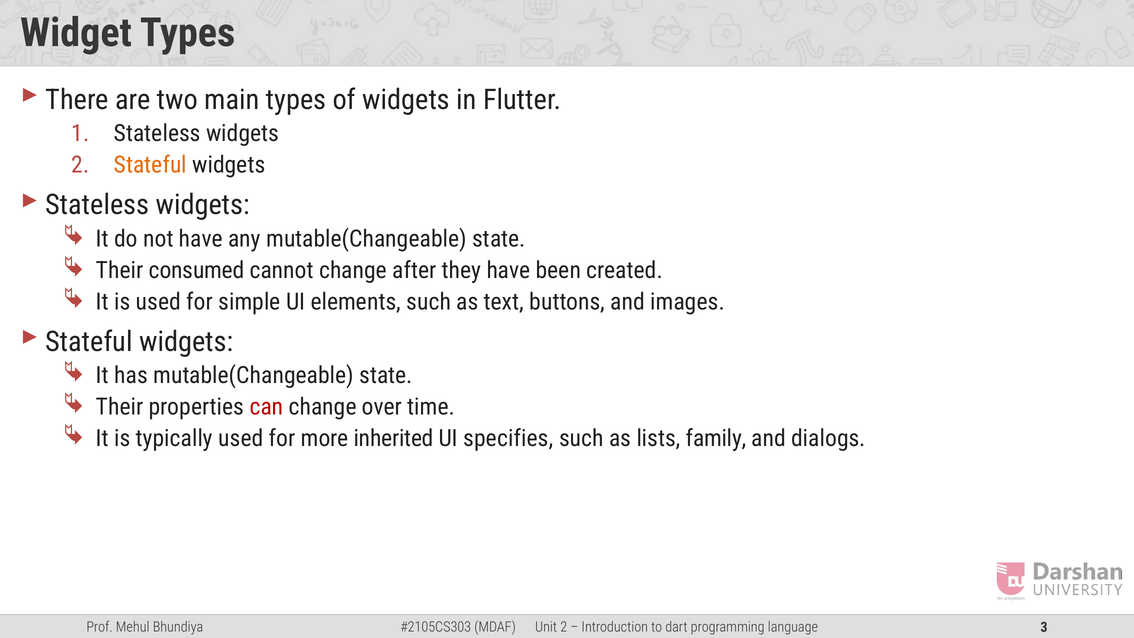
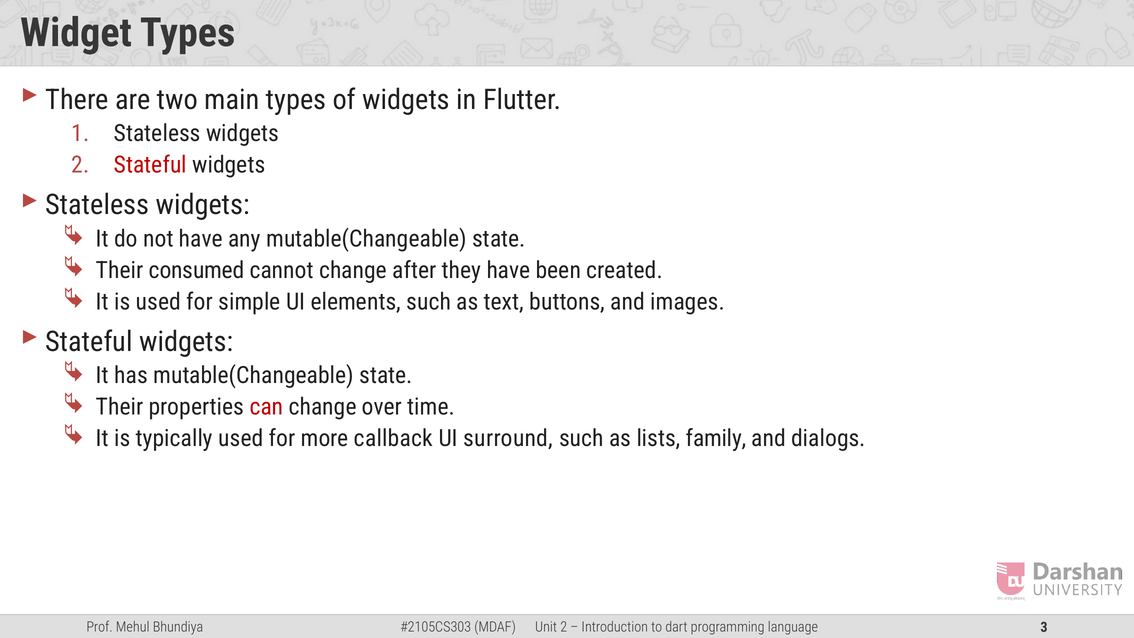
Stateful colour: orange -> red (150, 165)
inherited: inherited -> callback (393, 438)
specifies: specifies -> surround (508, 438)
